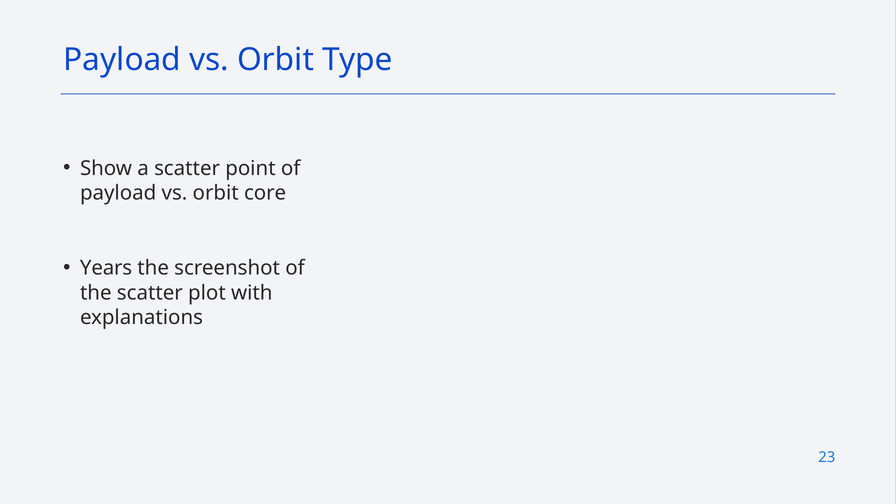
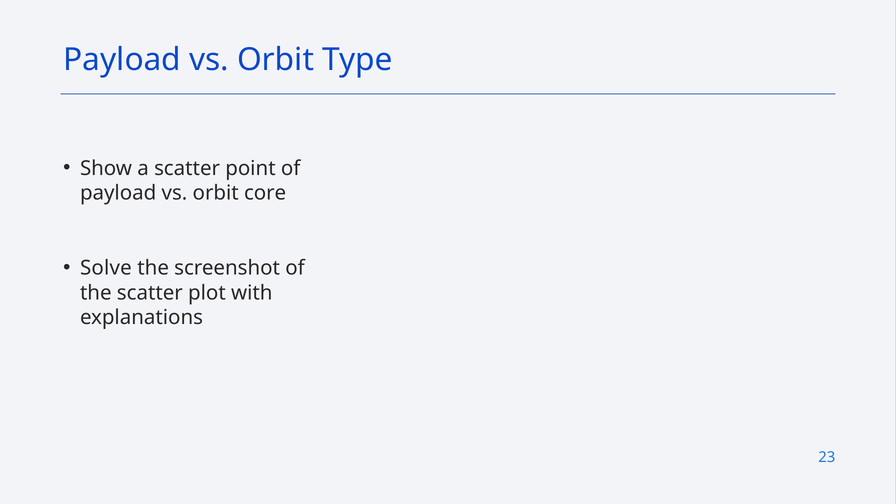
Years: Years -> Solve (106, 268)
